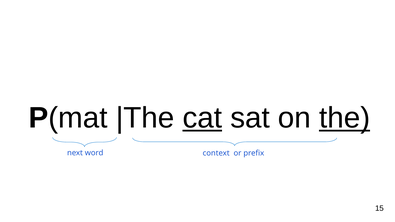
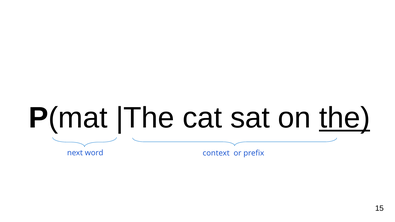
cat underline: present -> none (202, 118)
